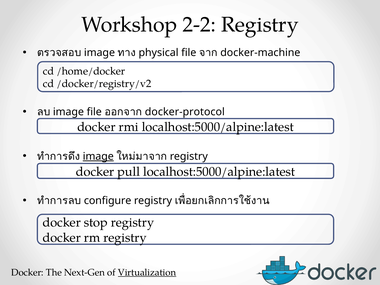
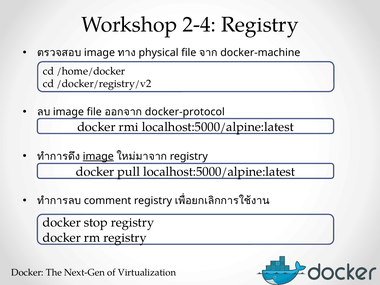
2-2: 2-2 -> 2-4 (199, 25)
configure: configure -> comment (108, 201)
Virtualization underline: present -> none (147, 272)
